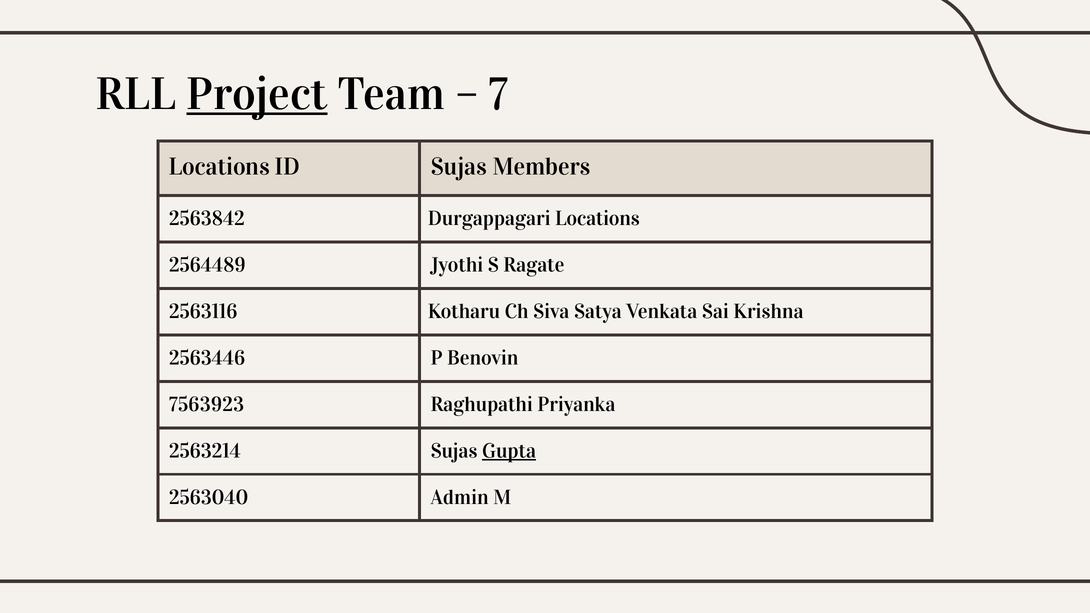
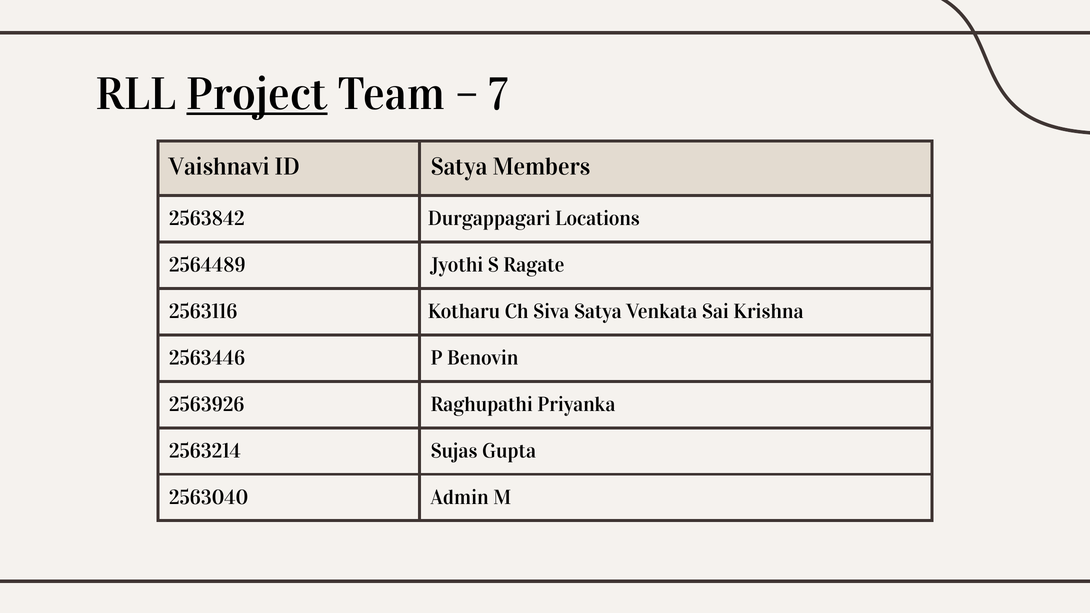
Locations: Locations -> Vaishnavi (219, 167)
ID Sujas: Sujas -> Satya (459, 167)
7563923: 7563923 -> 2563926 (207, 405)
Gupta underline: present -> none (509, 451)
